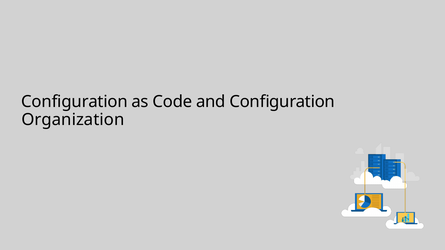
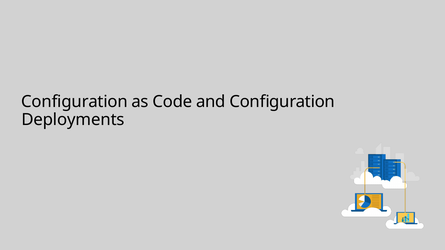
Organization: Organization -> Deployments (73, 120)
